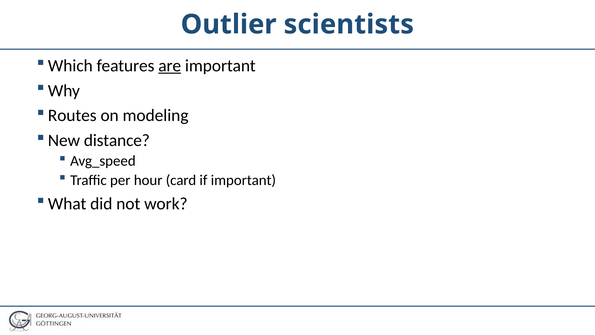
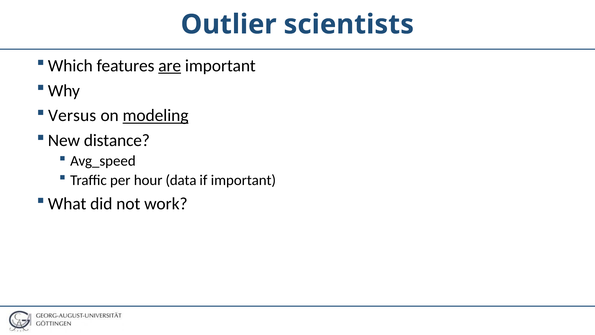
Routes: Routes -> Versus (72, 115)
modeling underline: none -> present (156, 115)
card: card -> data (181, 180)
